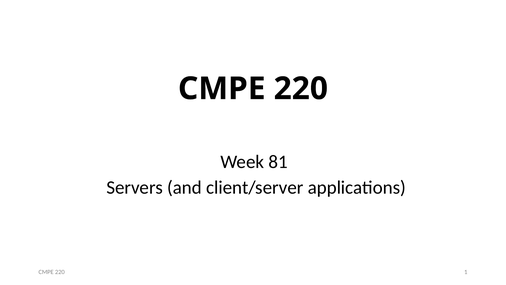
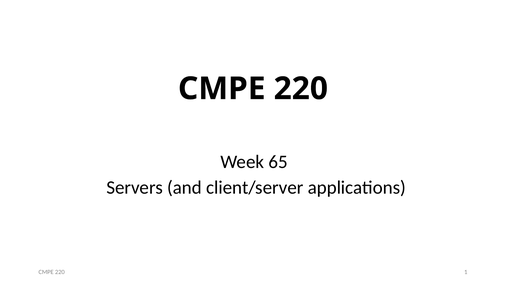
81: 81 -> 65 (278, 162)
